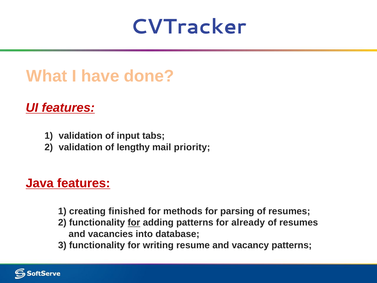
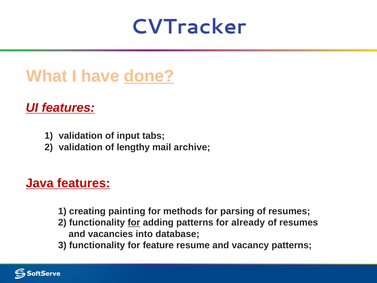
done underline: none -> present (149, 76)
priority: priority -> archive (192, 147)
finished: finished -> painting (127, 211)
writing: writing -> feature (158, 245)
